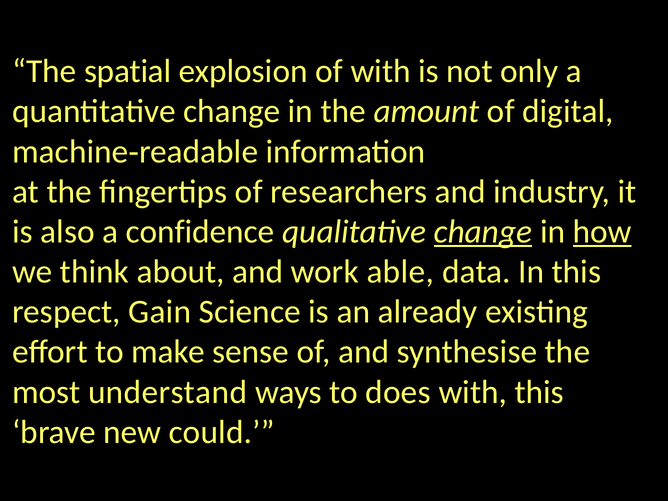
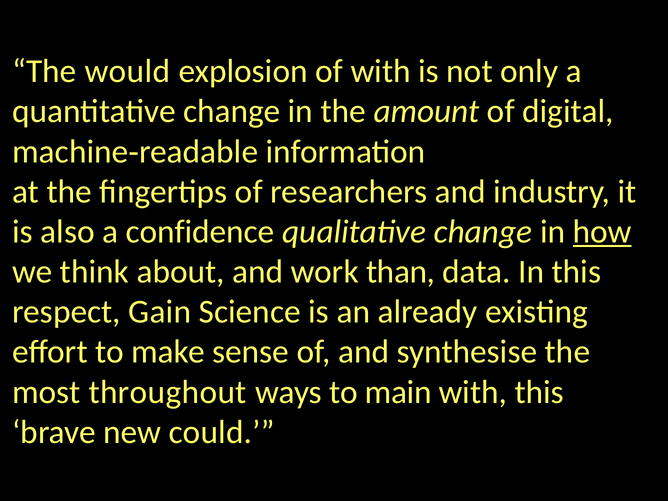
spatial: spatial -> would (127, 71)
change underline: present -> none (483, 232)
able: able -> than (401, 272)
understand: understand -> throughout (168, 392)
does: does -> main (398, 392)
